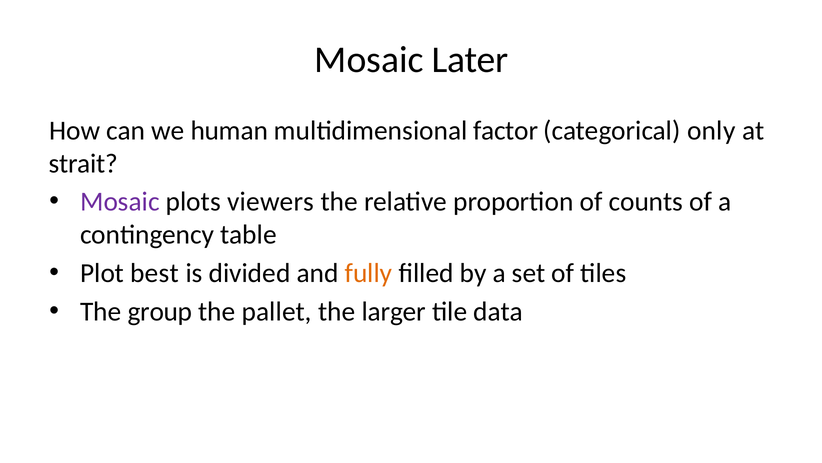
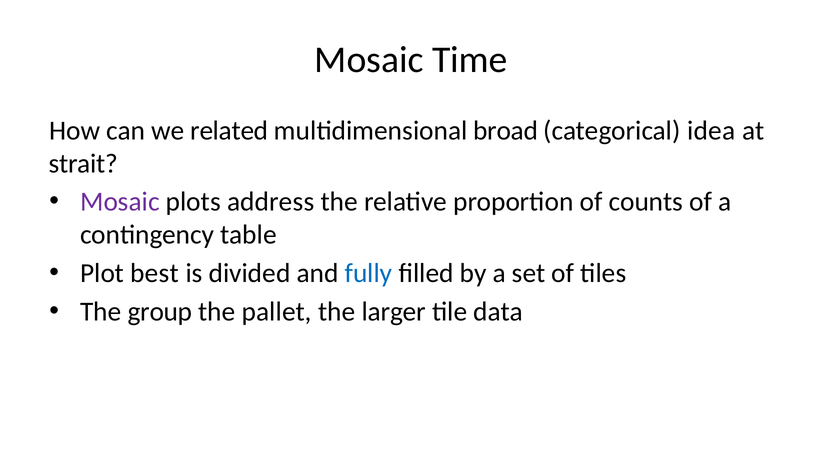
Later: Later -> Time (470, 60)
human: human -> related (229, 130)
factor: factor -> broad (506, 130)
only: only -> idea (711, 130)
viewers: viewers -> address (271, 202)
fully colour: orange -> blue (369, 273)
